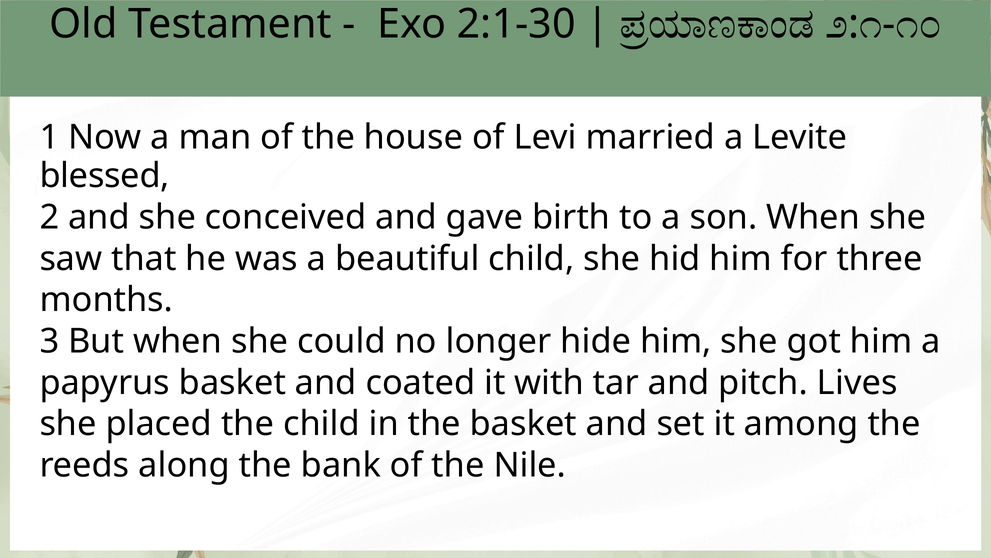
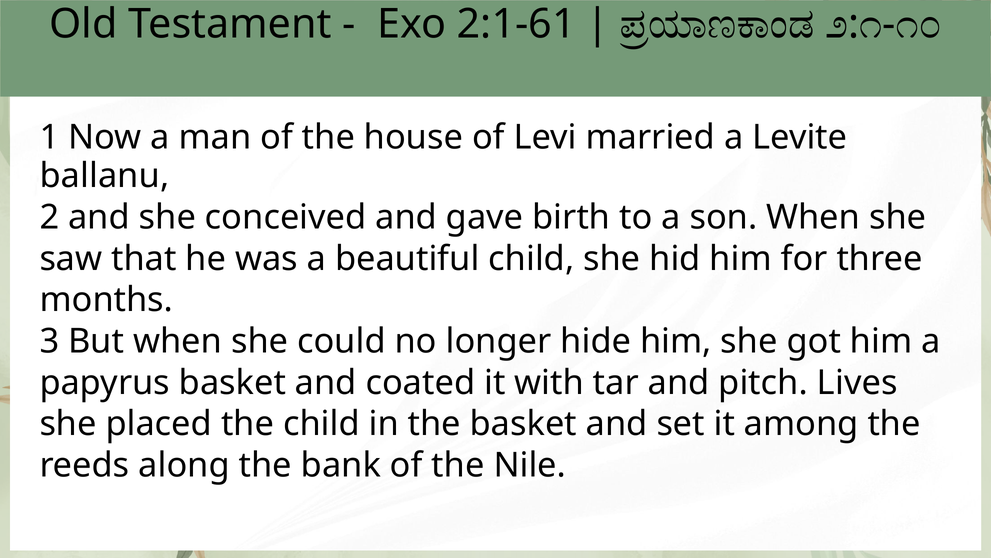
2:1-30: 2:1-30 -> 2:1-61 (516, 24)
blessed: blessed -> ballanu (104, 176)
